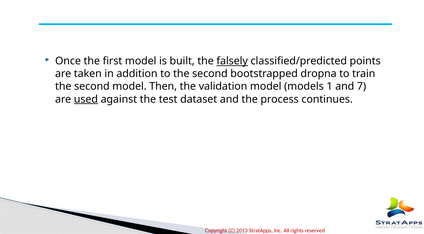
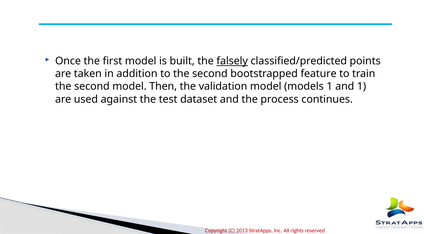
dropna: dropna -> feature (319, 74)
and 7: 7 -> 1 (362, 86)
used underline: present -> none (86, 99)
